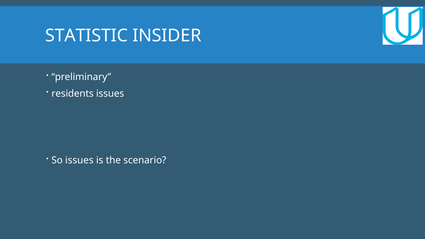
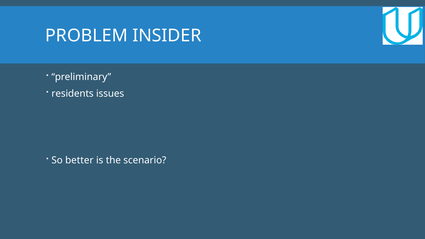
STATISTIC: STATISTIC -> PROBLEM (86, 36)
So issues: issues -> better (79, 160)
